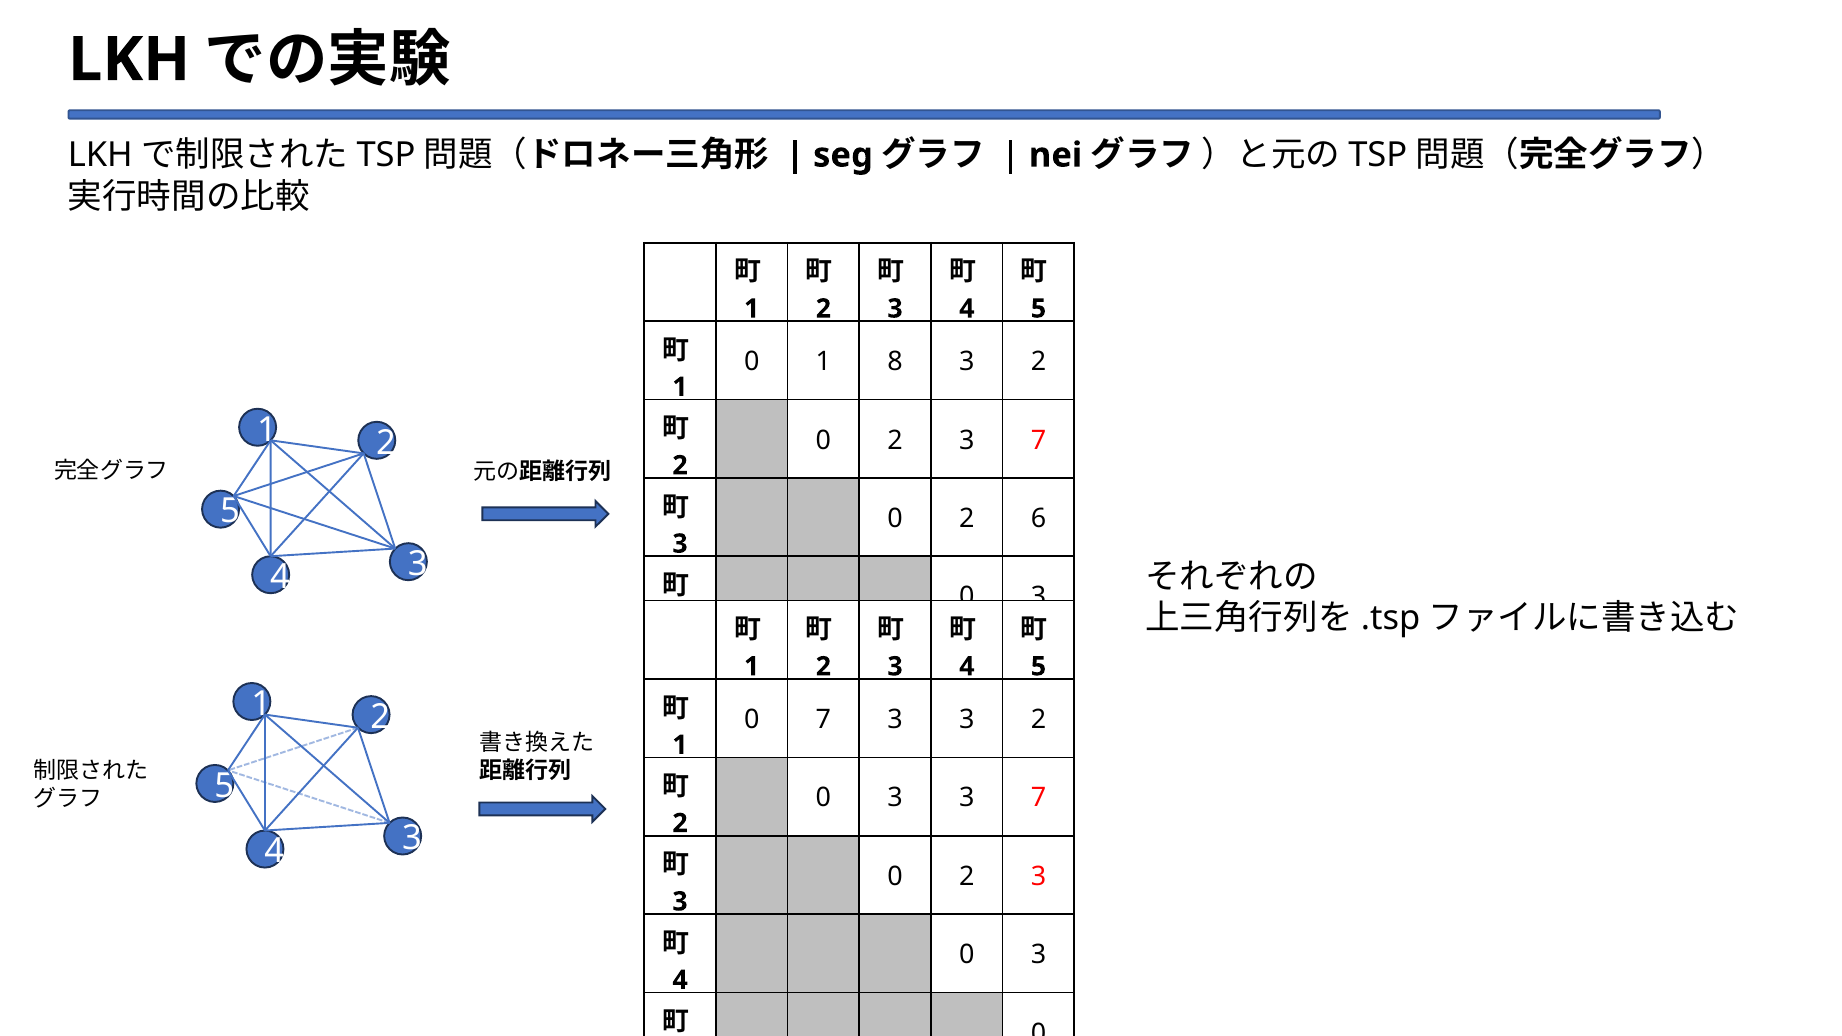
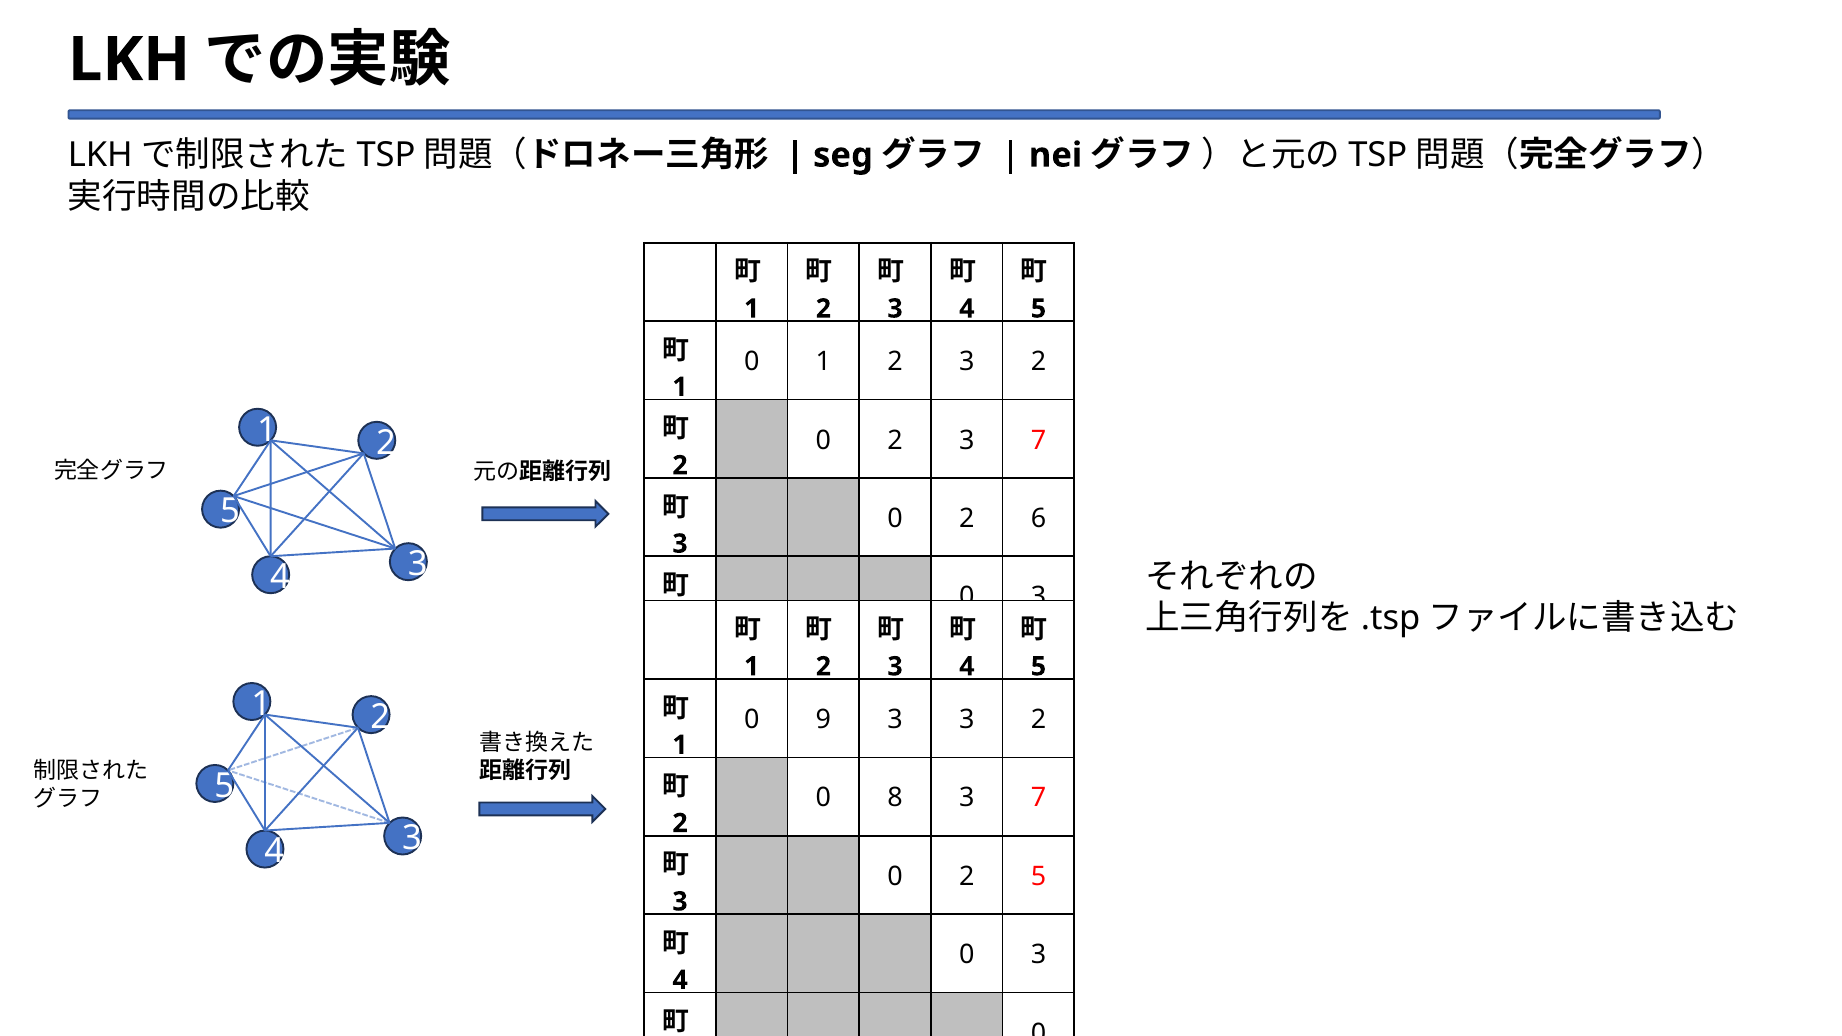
1 8: 8 -> 2 (895, 362)
0 7: 7 -> 9 (823, 720)
3: 3 -> 8 (895, 798)
3: 3 -> 5 (1038, 877)
